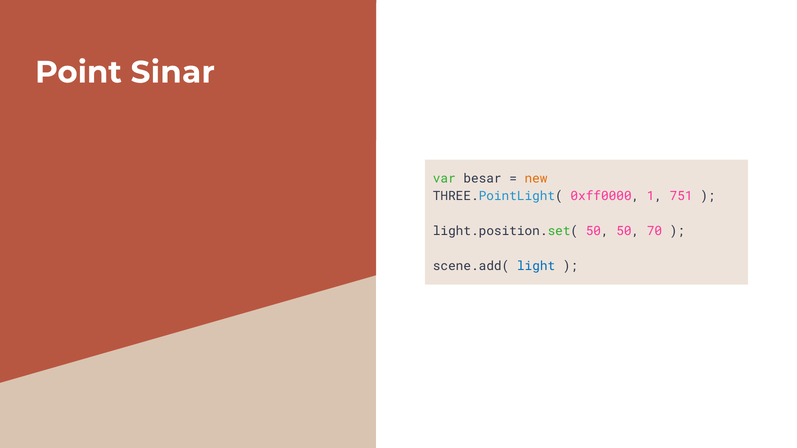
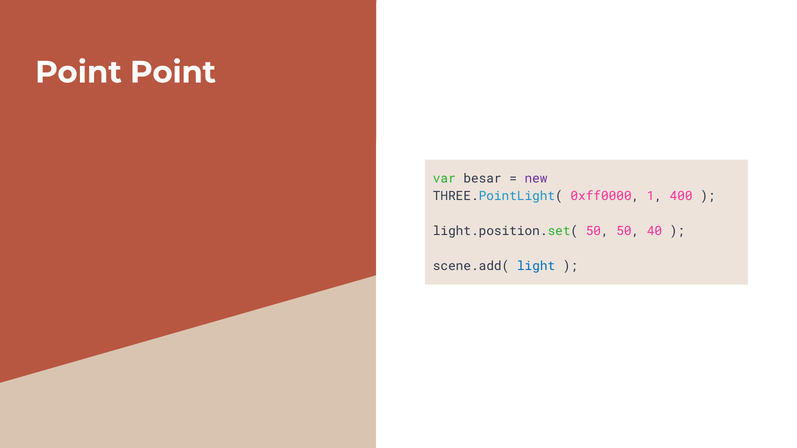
Point Sinar: Sinar -> Point (173, 72)
new colour: orange -> purple (536, 179)
751: 751 -> 400 (681, 196)
70: 70 -> 40 (655, 231)
